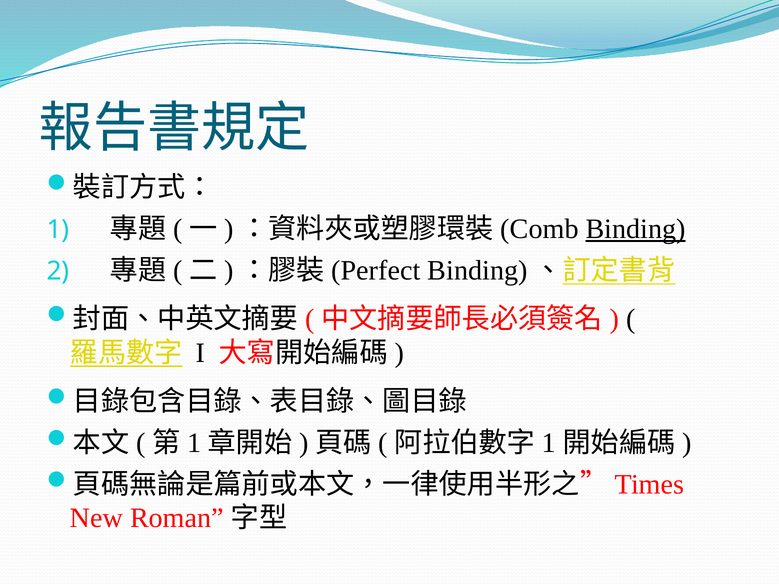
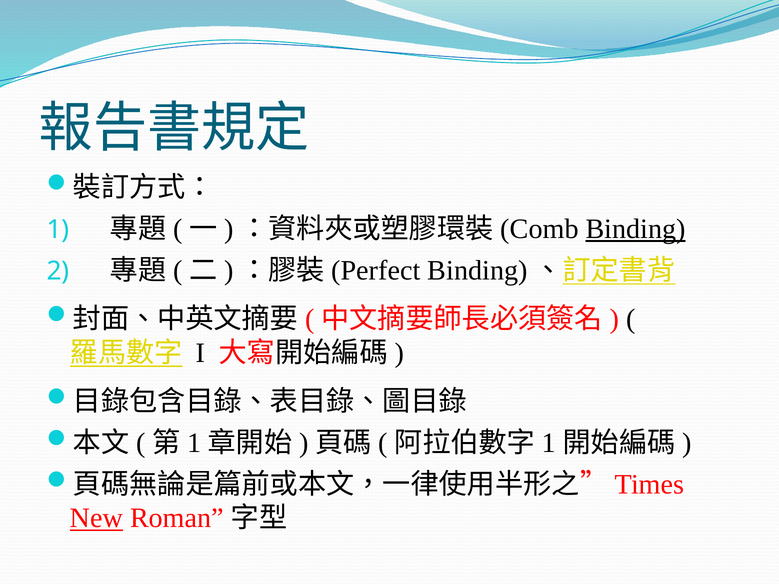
New underline: none -> present (97, 518)
